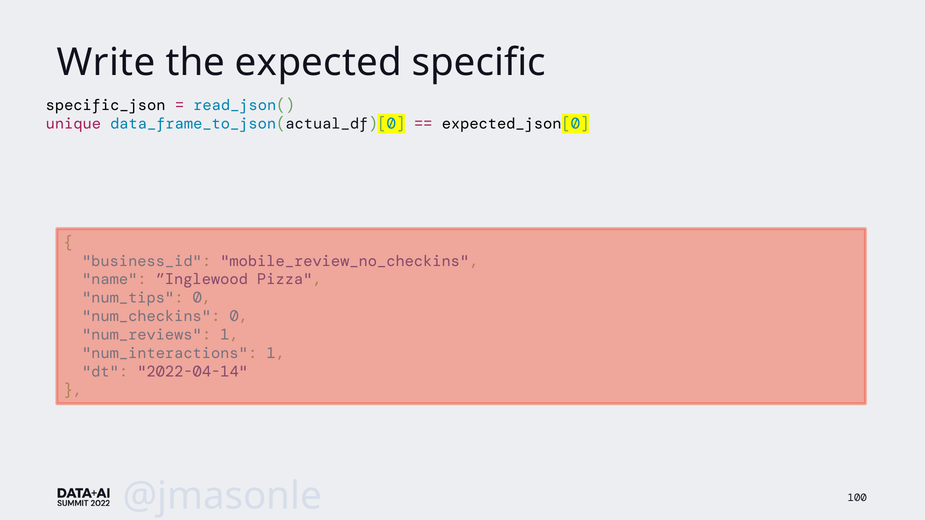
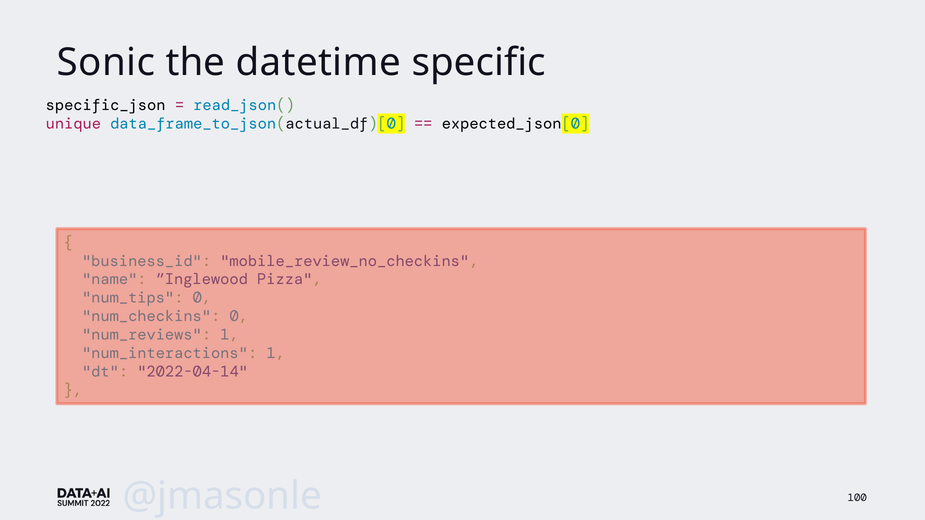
Write: Write -> Sonic (106, 63)
expected: expected -> datetime (318, 63)
